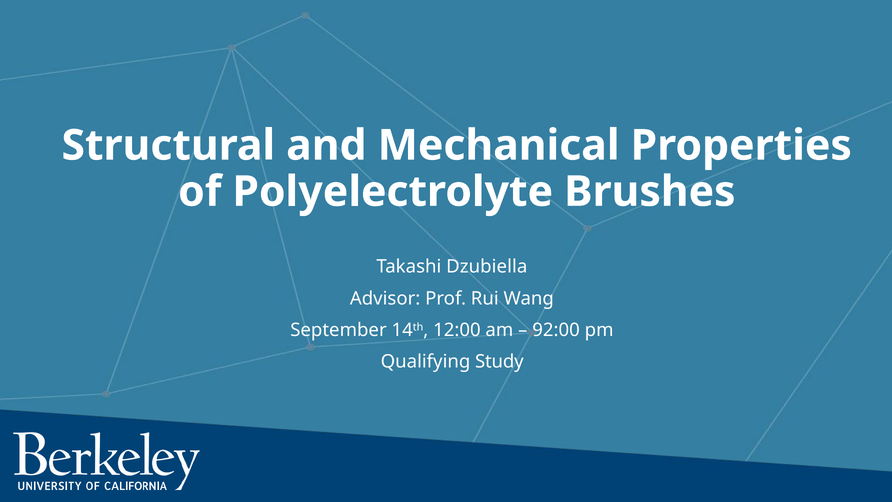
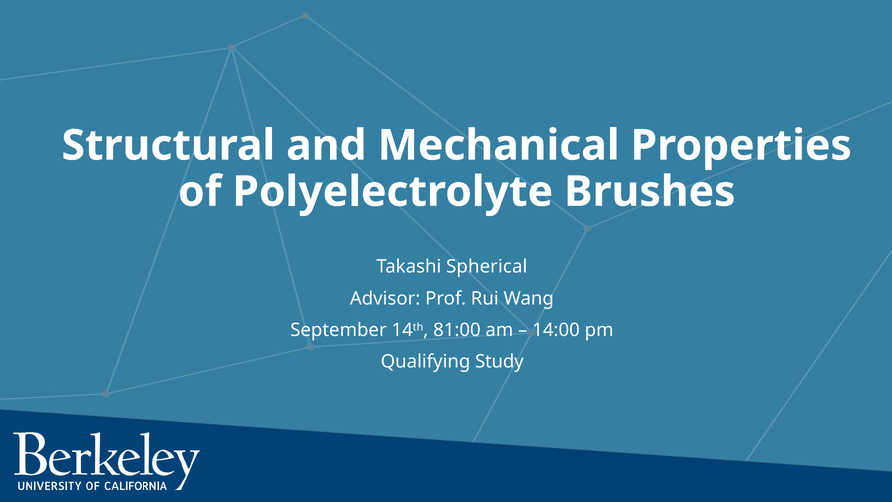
Dzubiella: Dzubiella -> Spherical (487, 267)
12:00: 12:00 -> 81:00 (457, 330)
92:00: 92:00 -> 14:00 (556, 330)
